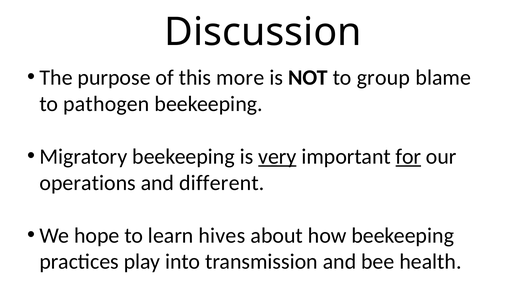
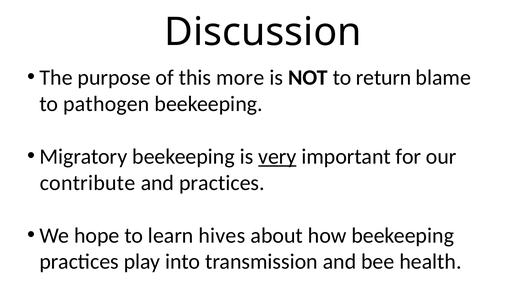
group: group -> return (384, 78)
for underline: present -> none (408, 156)
operations: operations -> contribute (88, 183)
and different: different -> practices (222, 183)
